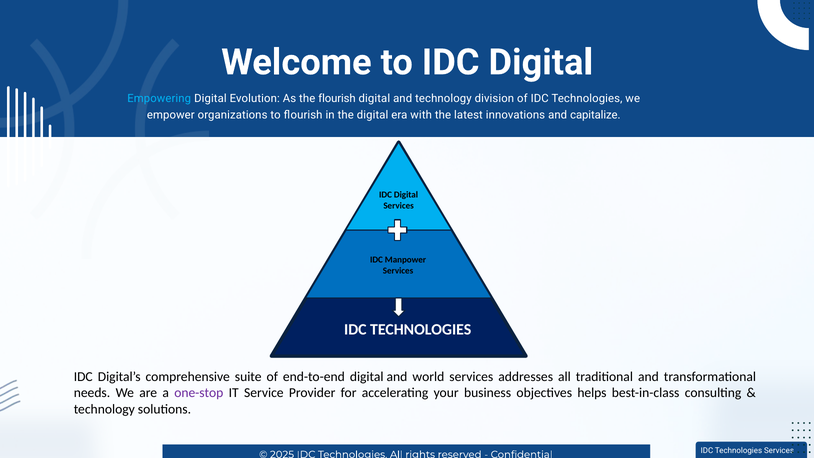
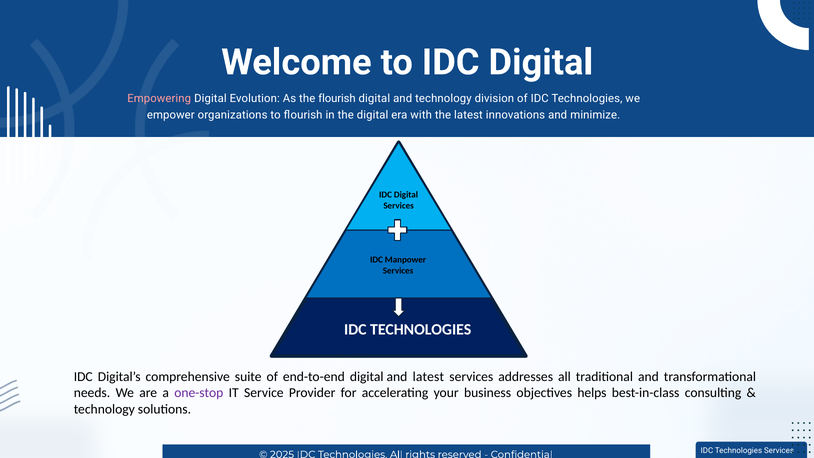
Empowering colour: light blue -> pink (159, 98)
capitalize: capitalize -> minimize (595, 115)
and world: world -> latest (428, 377)
